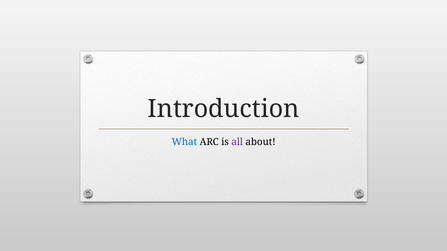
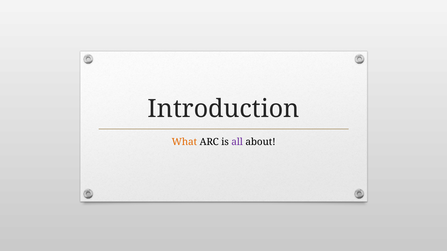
What colour: blue -> orange (184, 142)
